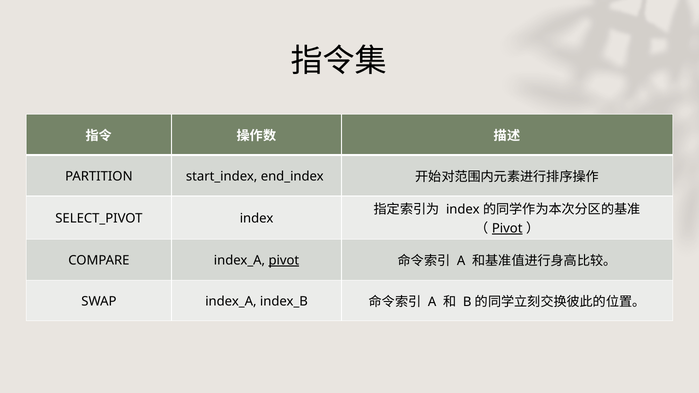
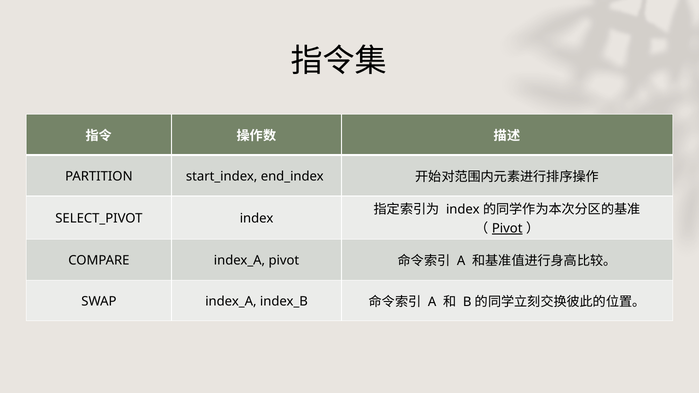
pivot underline: present -> none (284, 261)
